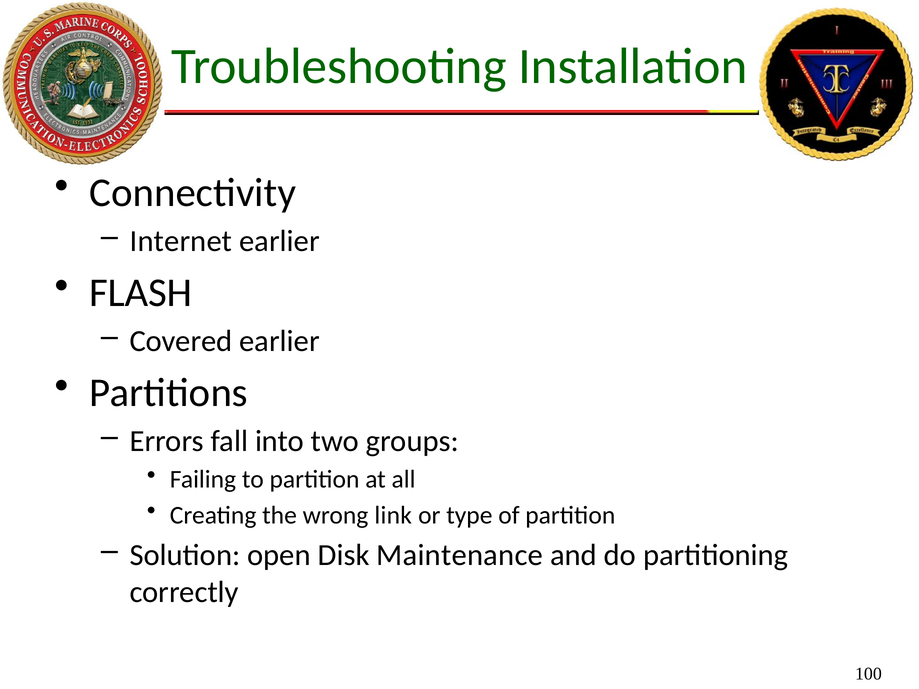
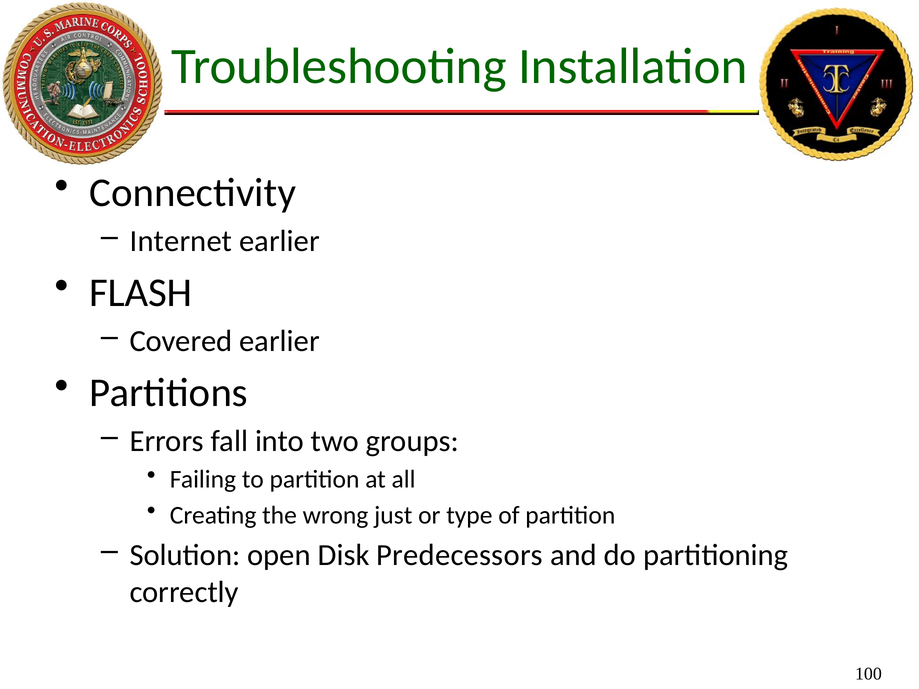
link: link -> just (393, 515)
Maintenance: Maintenance -> Predecessors (460, 556)
